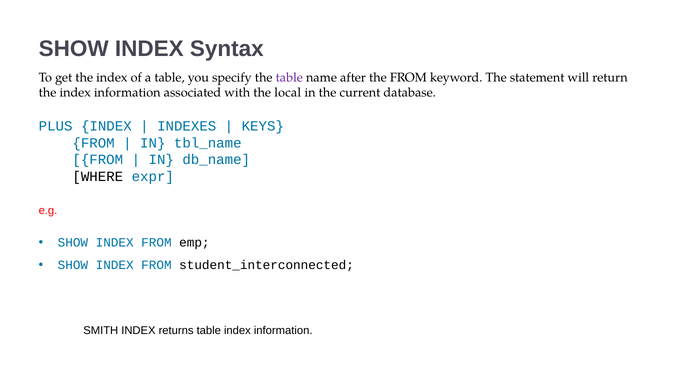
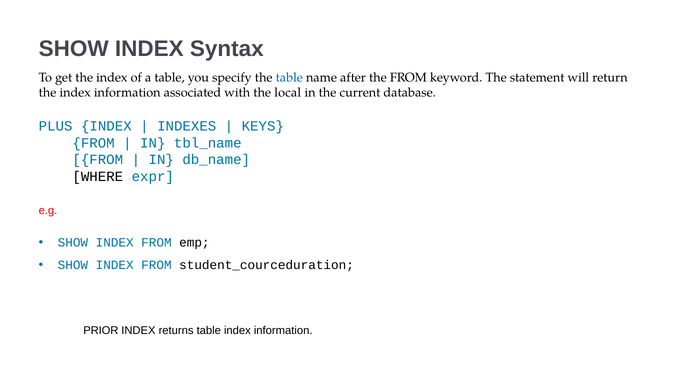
table colour: purple -> blue (289, 77)
student_interconnected: student_interconnected -> student_courceduration (267, 265)
SMITH: SMITH -> PRIOR (101, 330)
